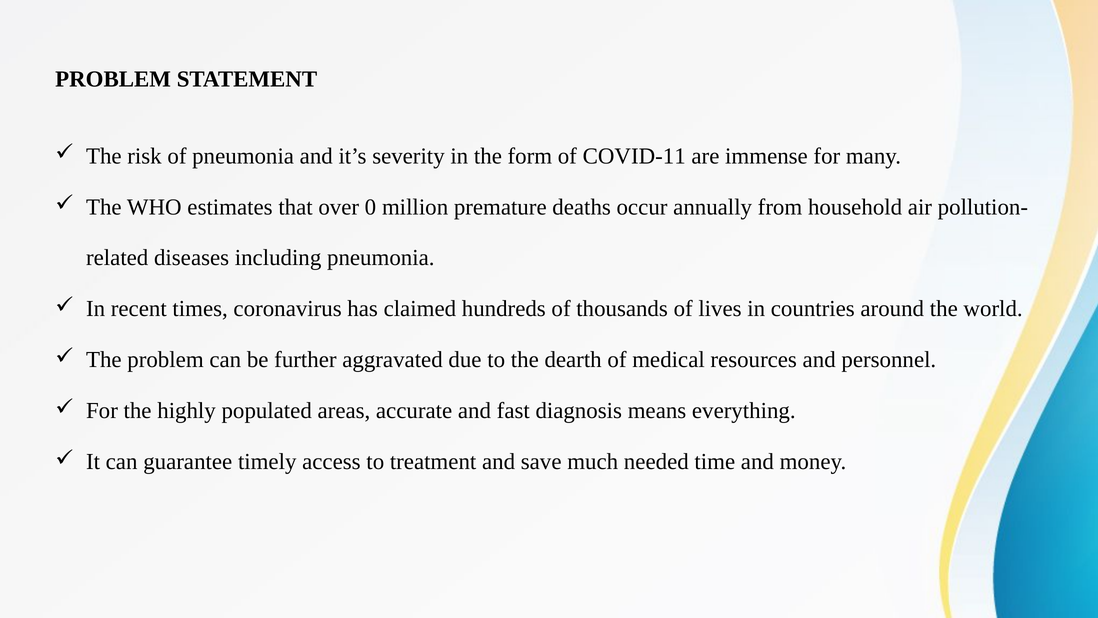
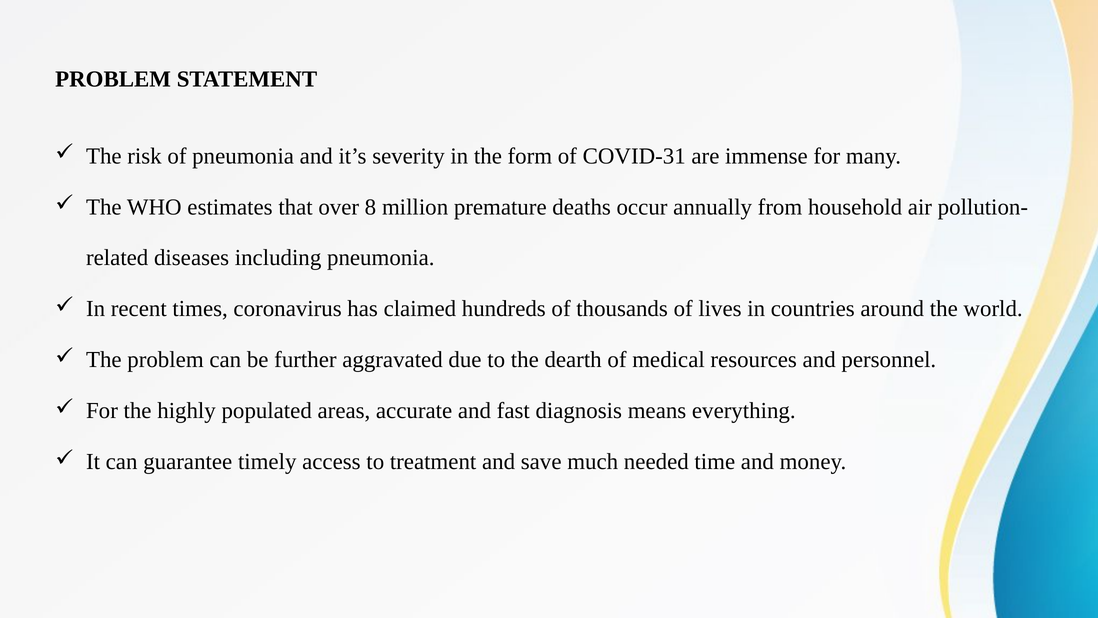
COVID-11: COVID-11 -> COVID-31 (634, 156)
0: 0 -> 8 (370, 207)
